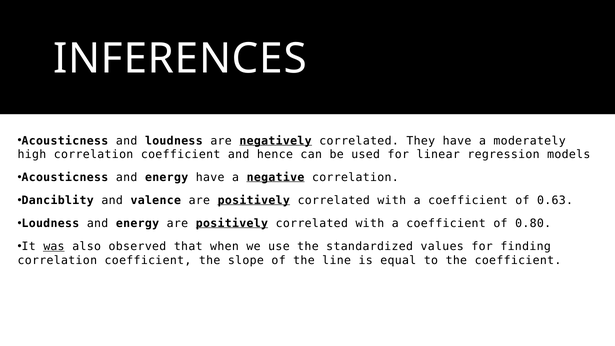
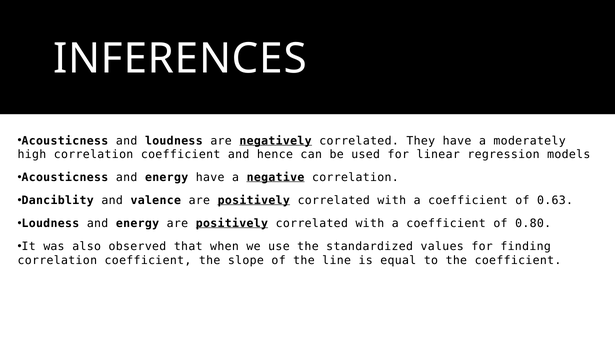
was underline: present -> none (54, 246)
